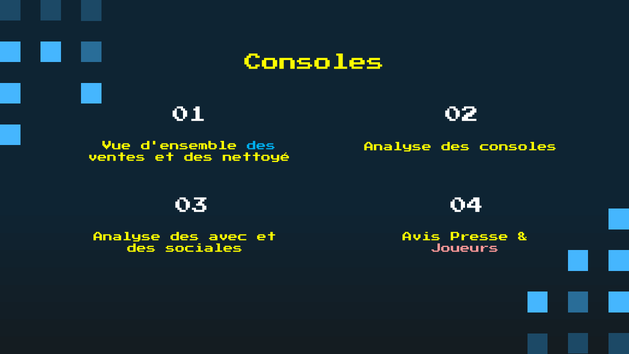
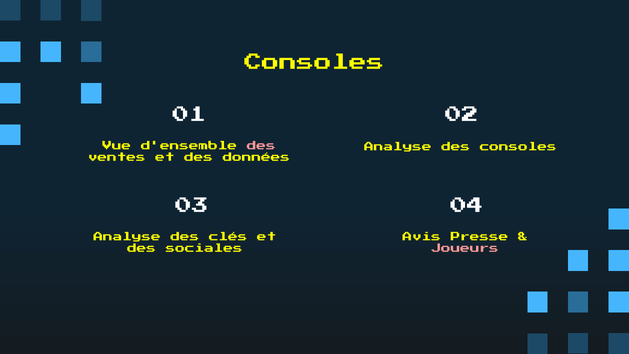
des colour: light blue -> pink (261, 148)
nettoyé: nettoyé -> données (257, 159)
avec: avec -> clés (228, 238)
